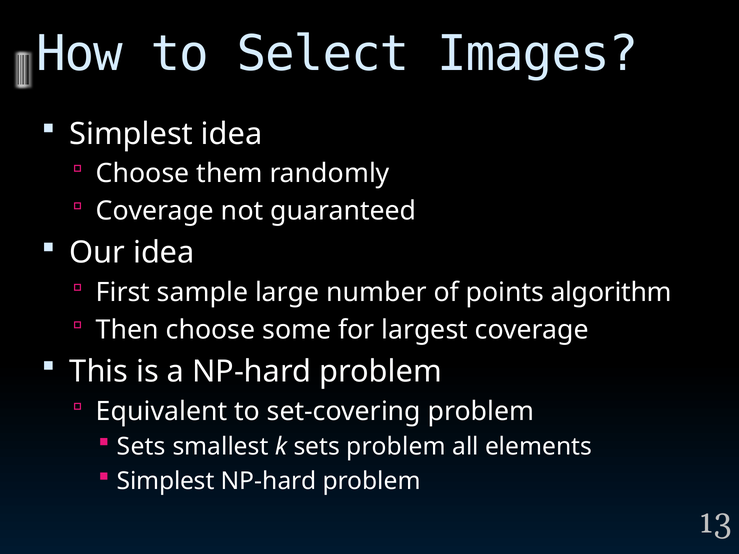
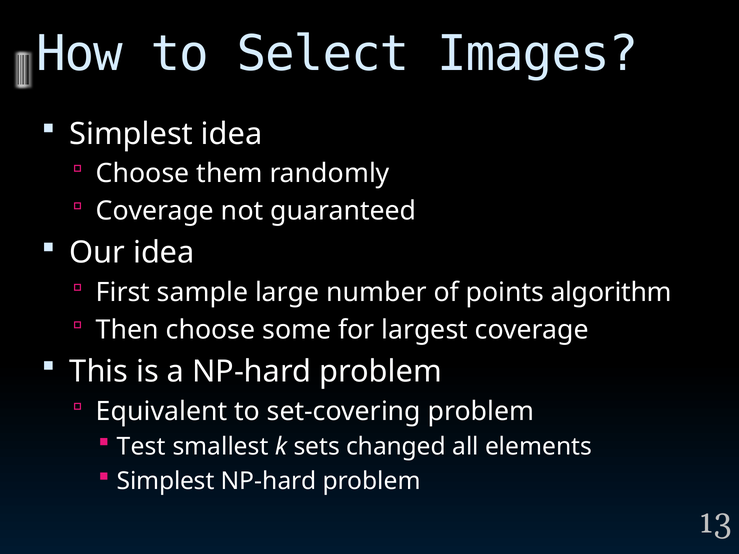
Sets: Sets -> Test (141, 447)
sets problem: problem -> changed (396, 447)
